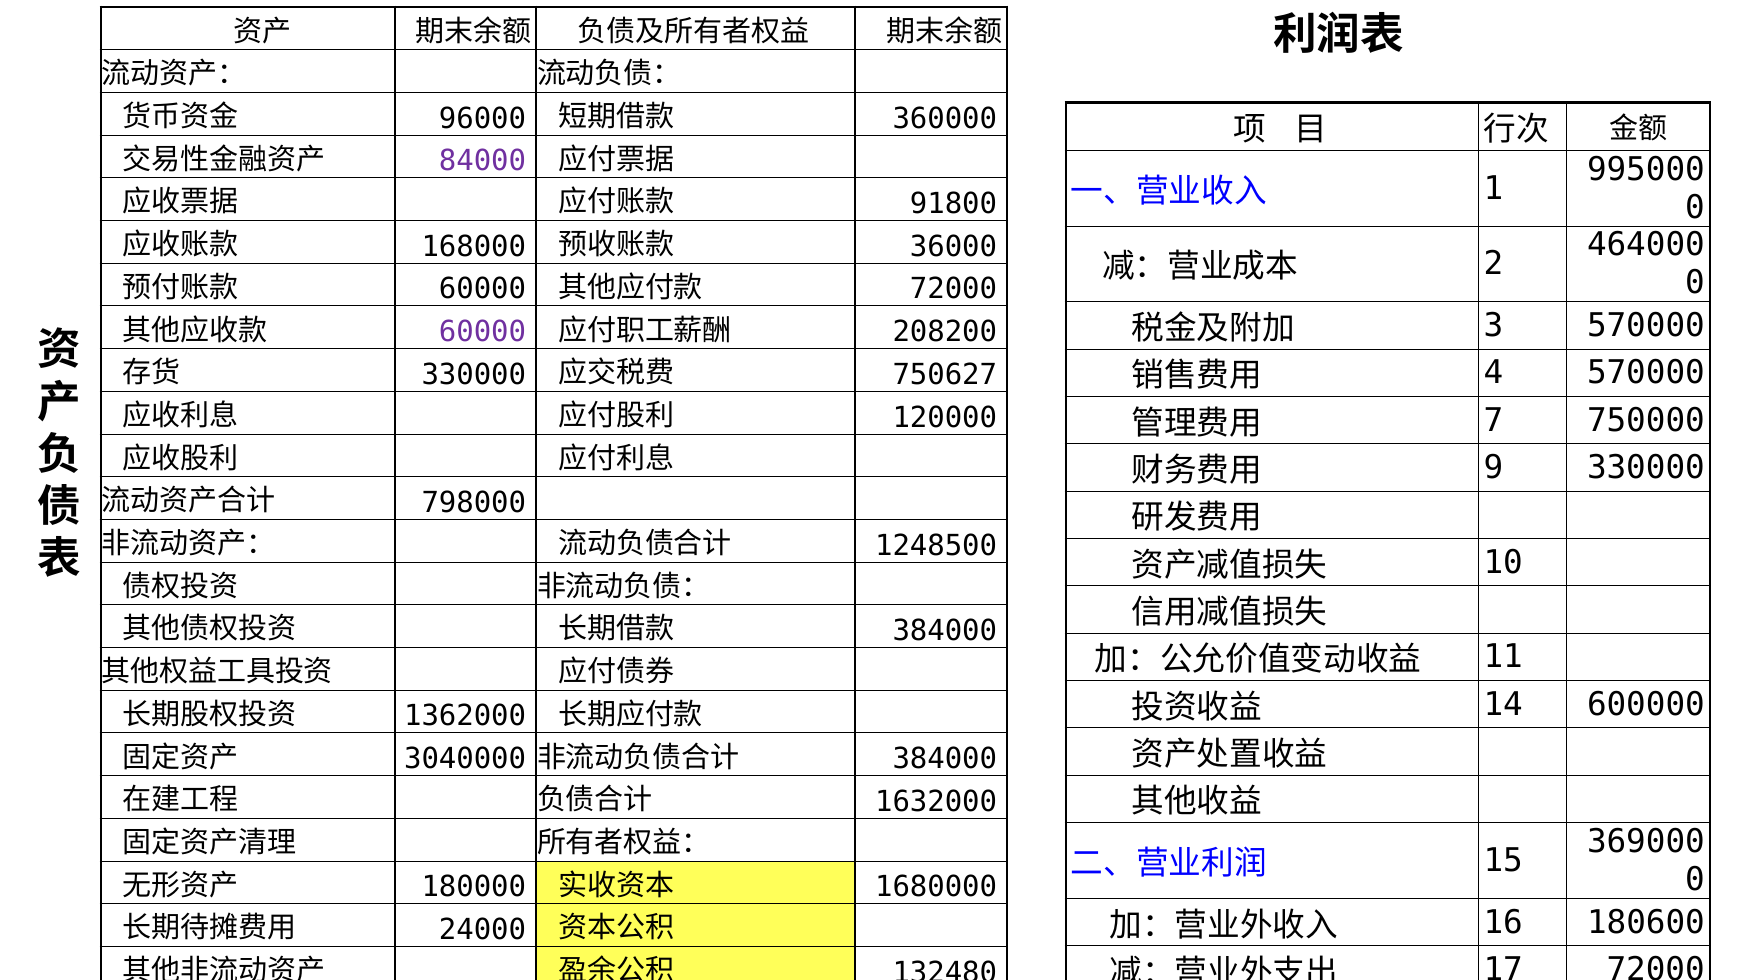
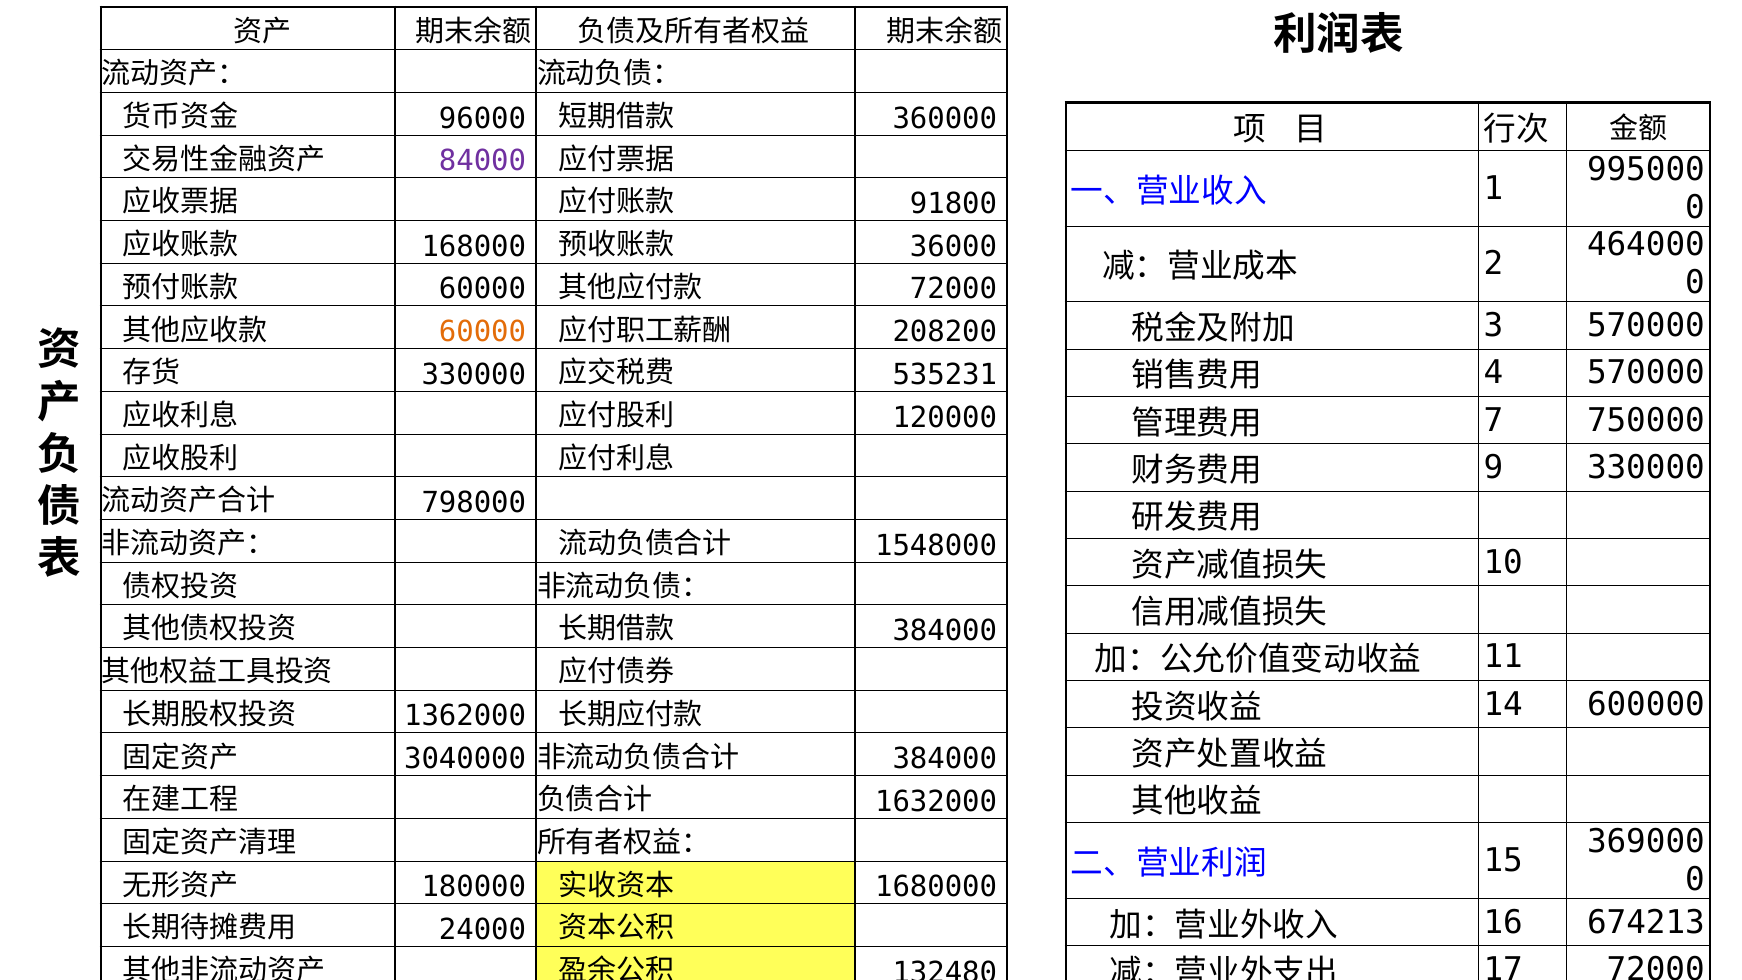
60000 colour: purple -> orange (483, 332)
750627: 750627 -> 535231 (945, 375)
1248500: 1248500 -> 1548000 (936, 545)
180600: 180600 -> 674213 (1646, 922)
